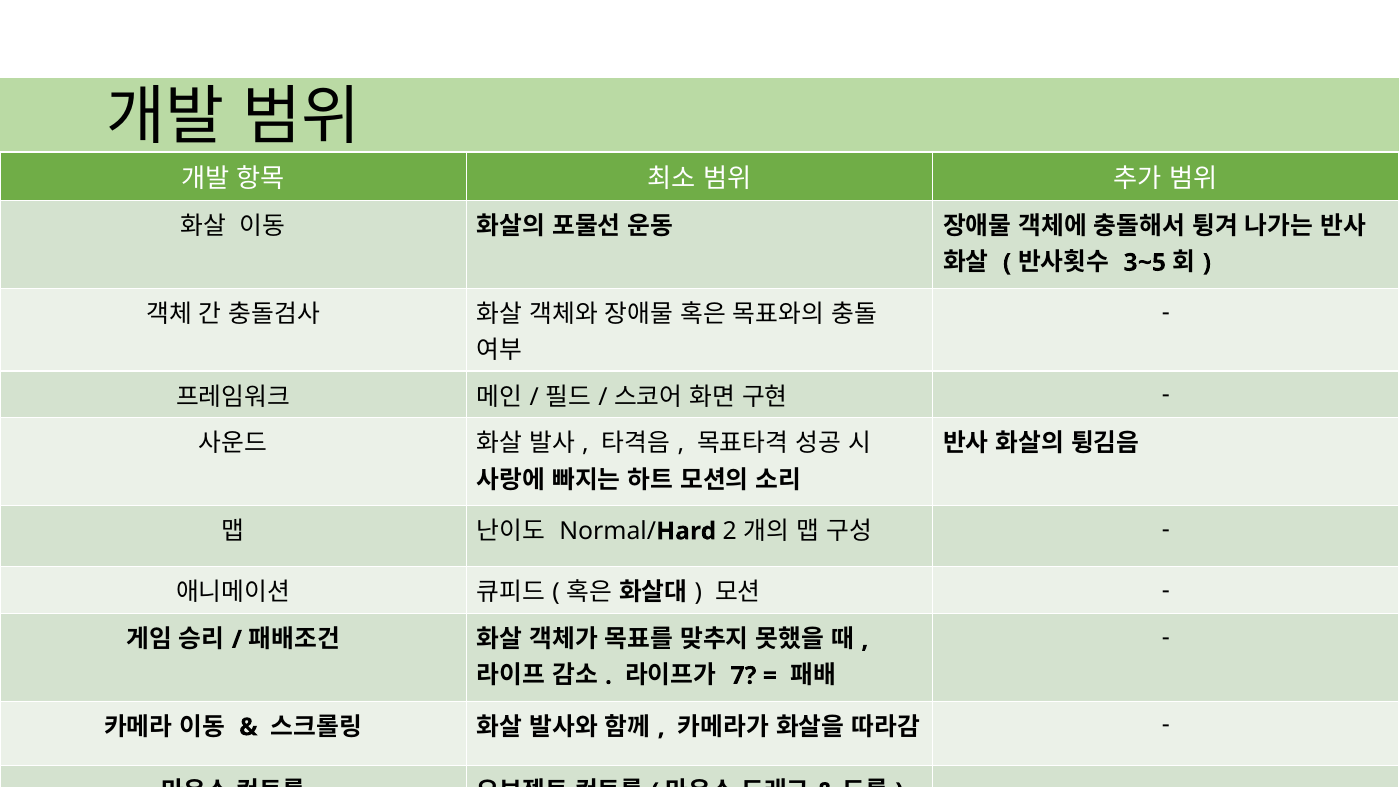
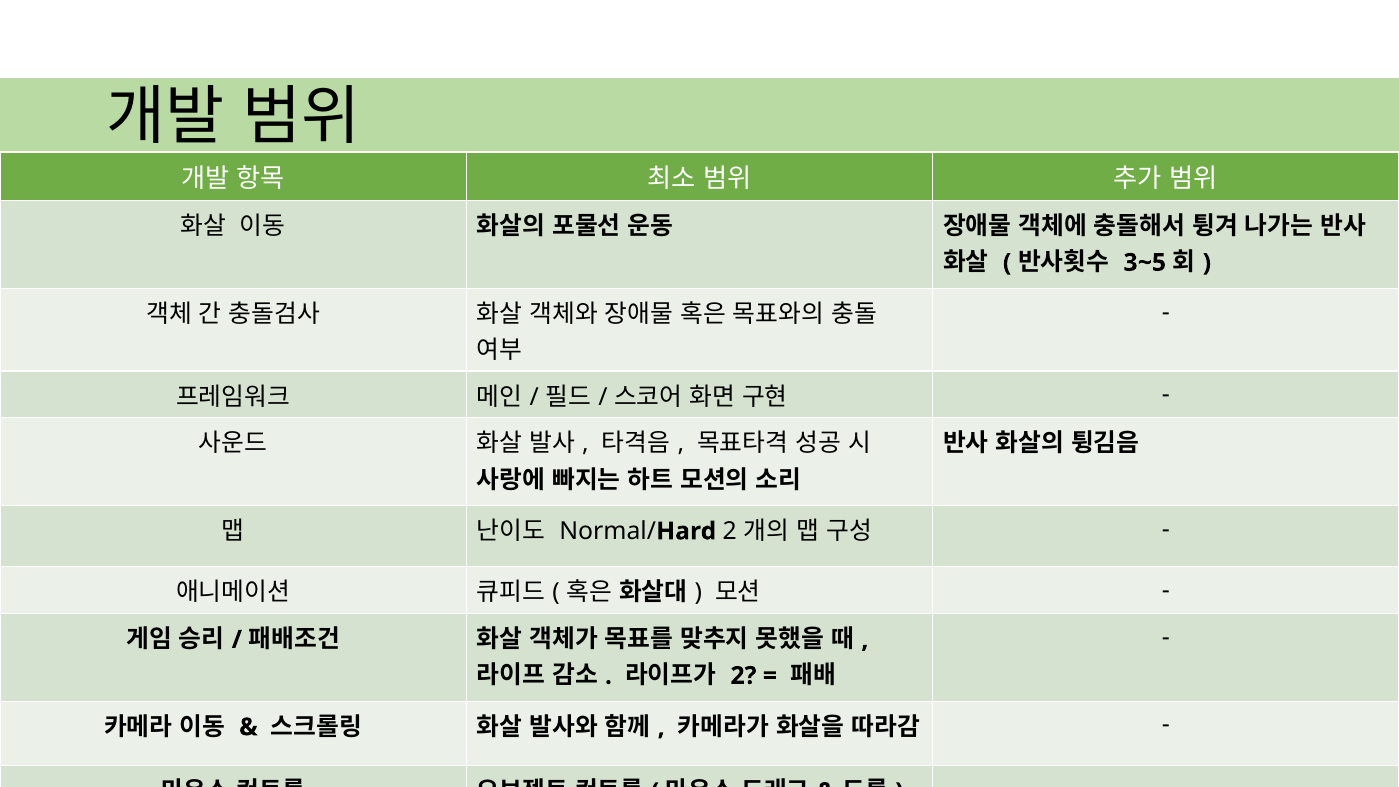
7: 7 -> 2 (744, 676)
